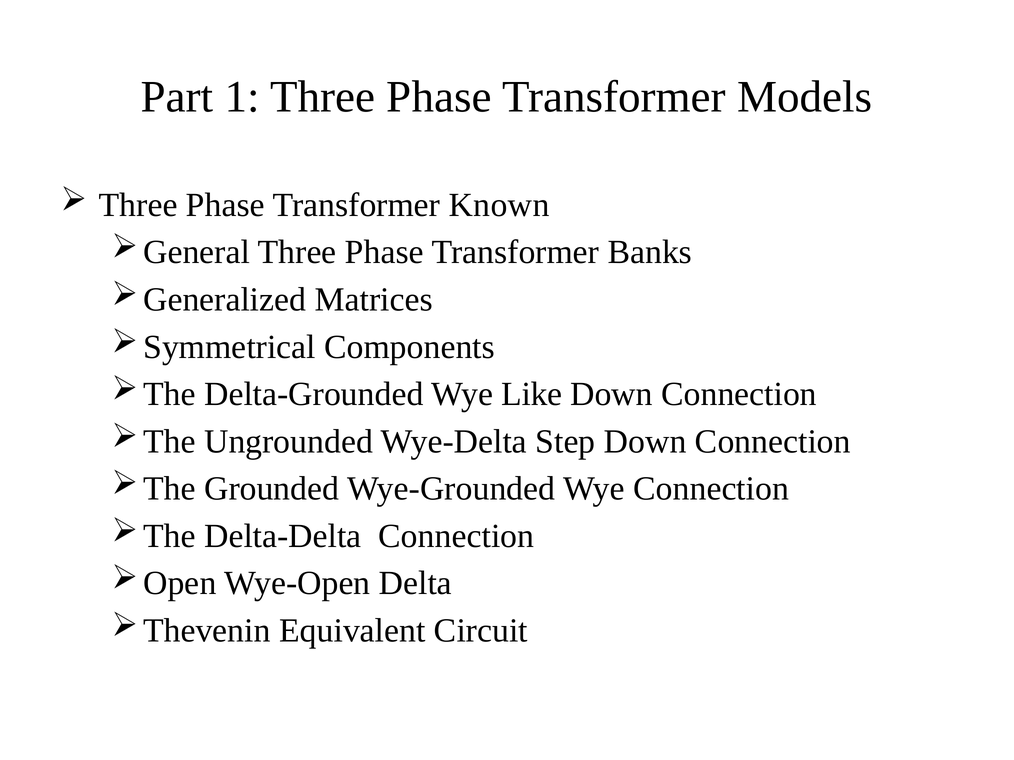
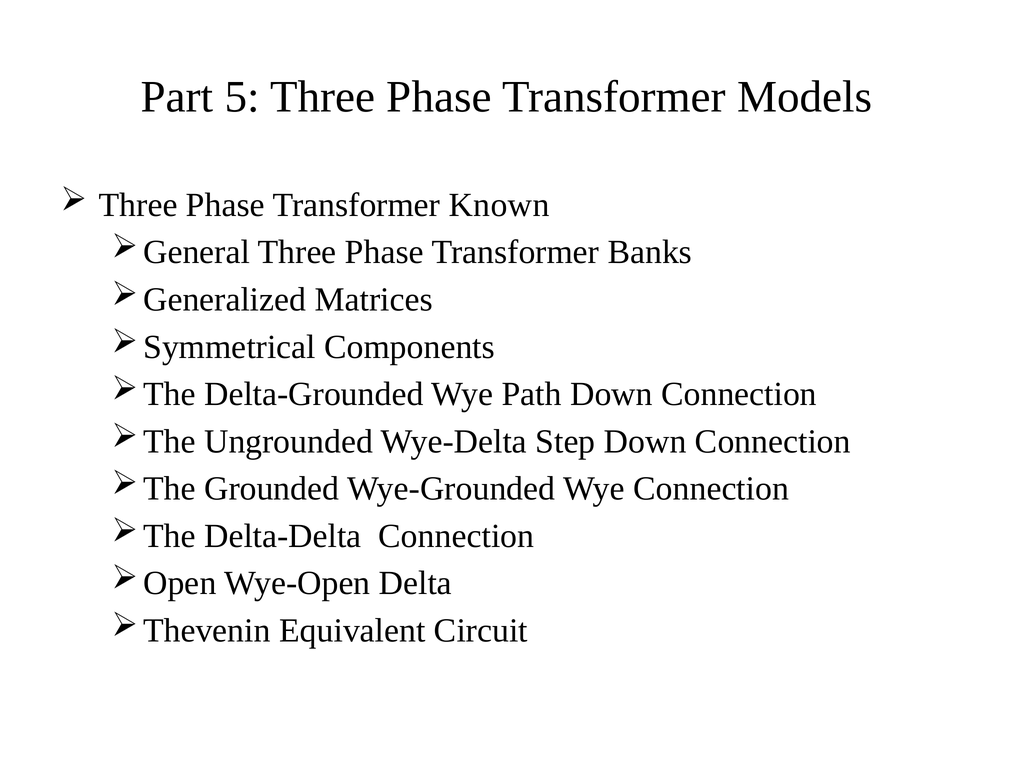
1: 1 -> 5 (242, 97)
Like: Like -> Path (532, 394)
